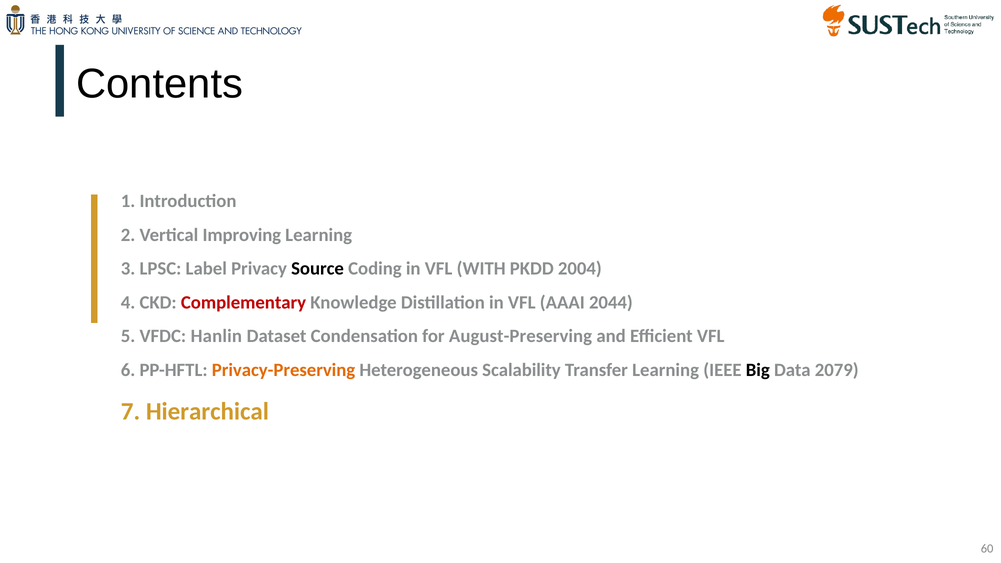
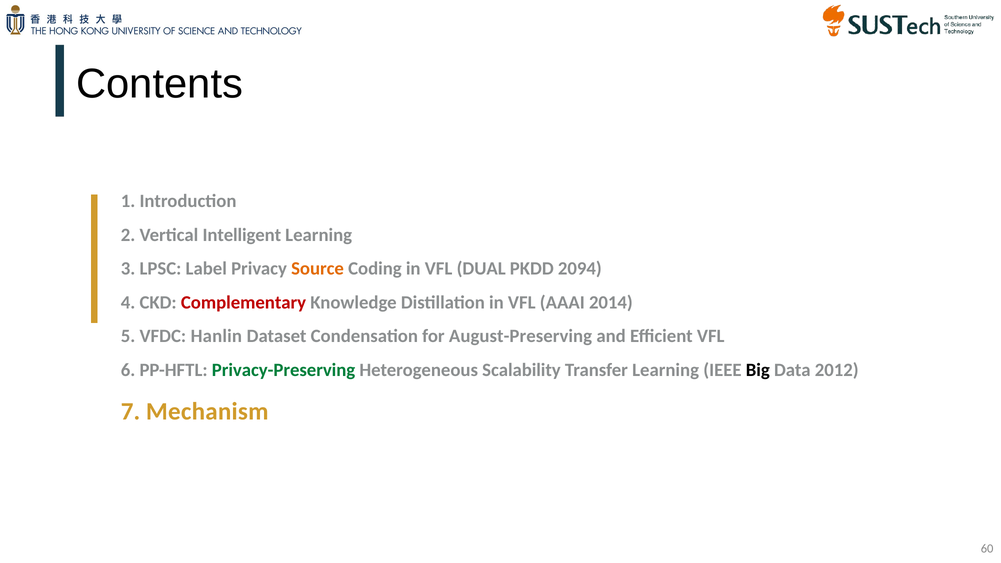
Improving: Improving -> Intelligent (242, 235)
Source colour: black -> orange (318, 269)
WITH: WITH -> DUAL (481, 269)
2004: 2004 -> 2094 (580, 269)
2044: 2044 -> 2014 (611, 302)
Privacy-Preserving colour: orange -> green (284, 370)
2079: 2079 -> 2012 (837, 370)
Hierarchical: Hierarchical -> Mechanism (207, 412)
